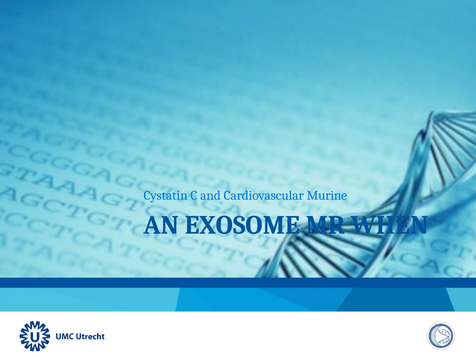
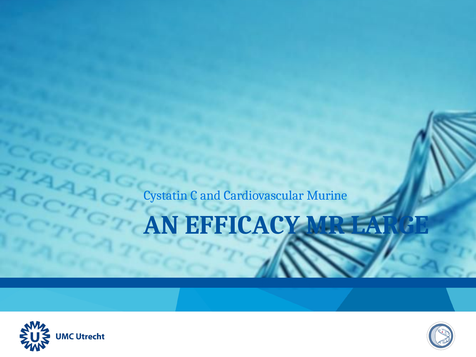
EXOSOME: EXOSOME -> EFFICACY (242, 225)
WHEN: WHEN -> LARGE (390, 225)
